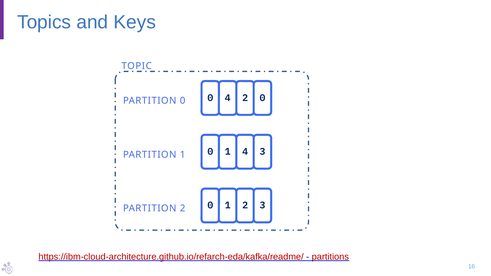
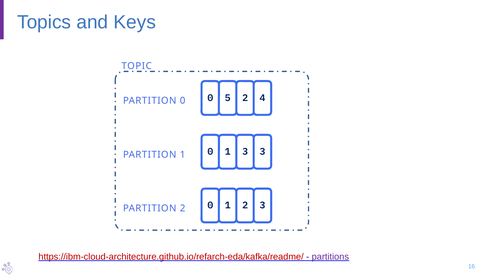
0 4: 4 -> 5 (228, 98)
2 0: 0 -> 4 (262, 98)
1 4: 4 -> 3 (245, 152)
partitions colour: red -> purple (330, 257)
